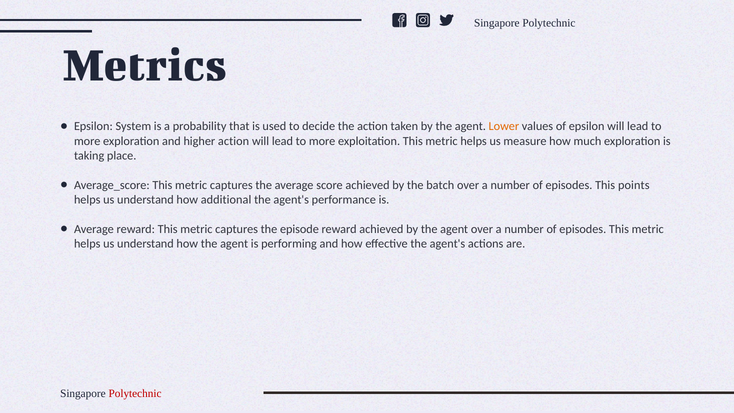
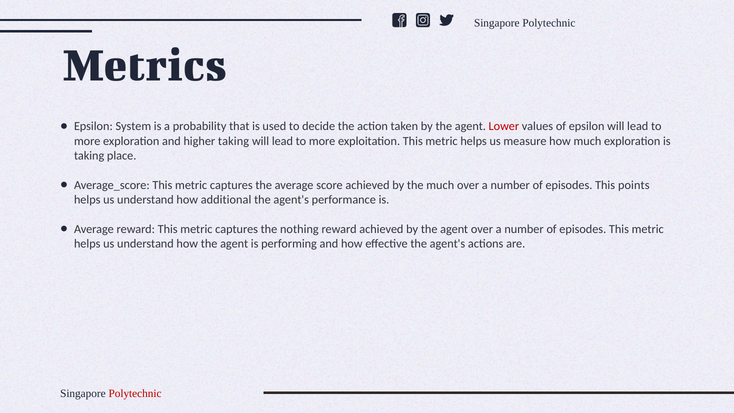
Lower colour: orange -> red (504, 126)
higher action: action -> taking (234, 141)
the batch: batch -> much (440, 185)
episode: episode -> nothing (299, 229)
